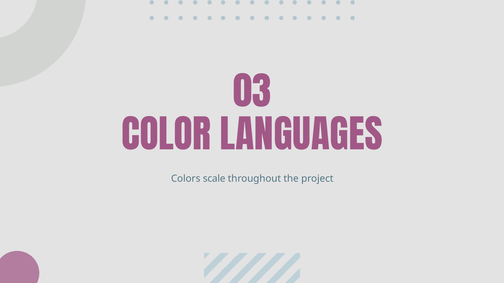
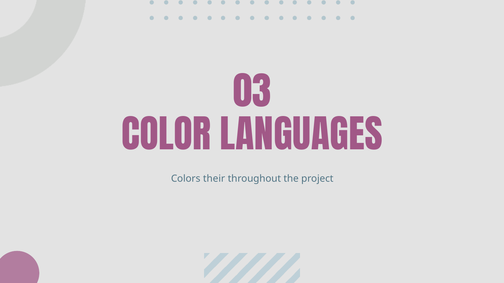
scale: scale -> their (214, 179)
